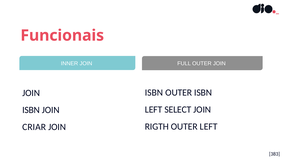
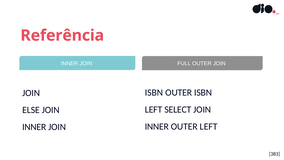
Funcionais: Funcionais -> Referência (62, 35)
ISBN: ISBN -> ELSE (31, 110)
RIGTH: RIGTH -> INNER (157, 126)
CRIAR: CRIAR -> INNER (34, 127)
